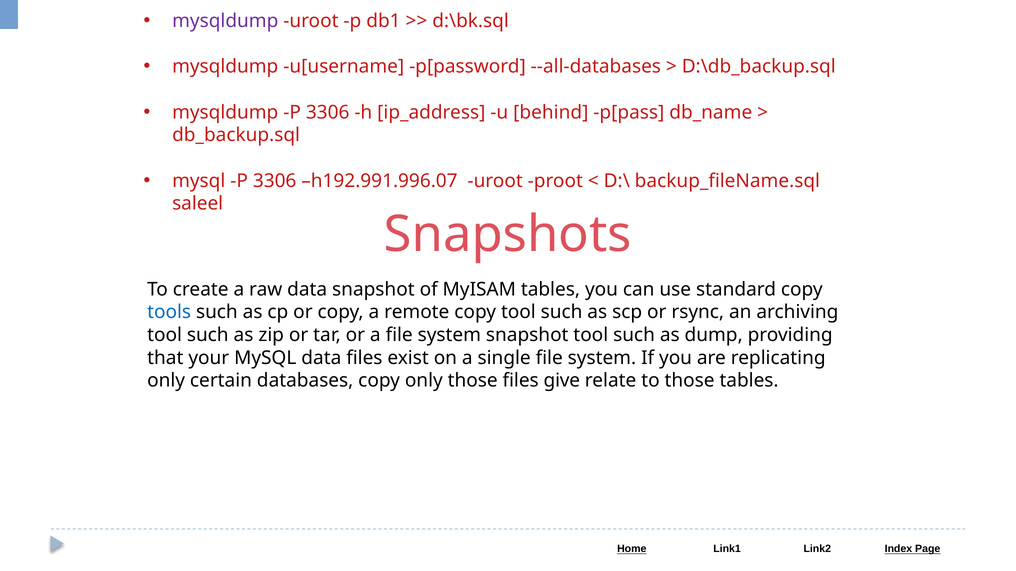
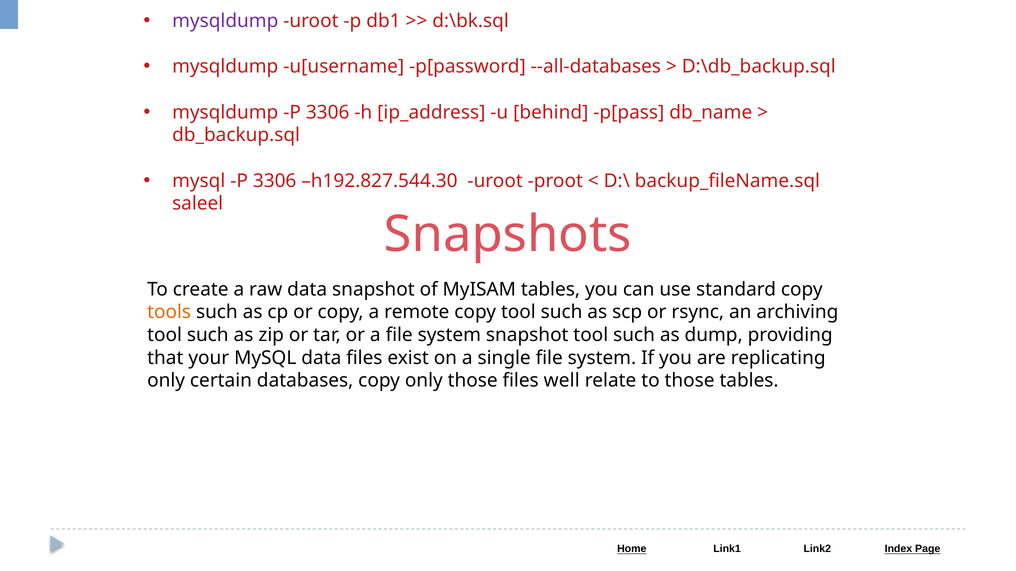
h192.991.996.07: h192.991.996.07 -> h192.827.544.30 (379, 181)
tools colour: blue -> orange (169, 312)
give: give -> well (562, 381)
